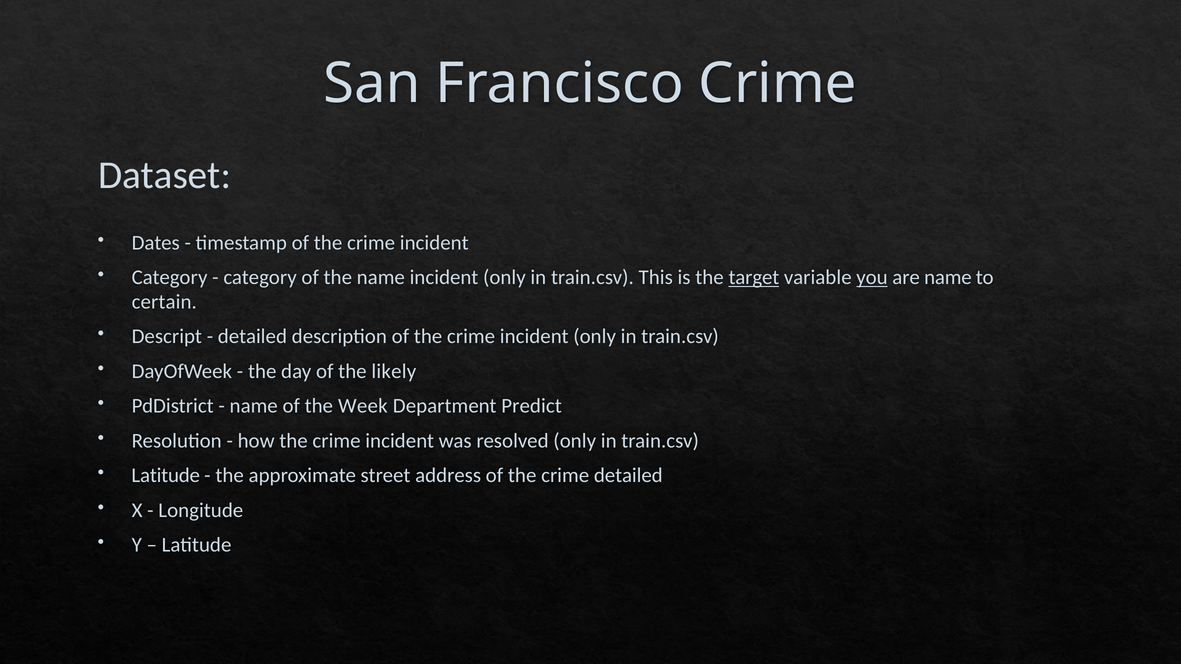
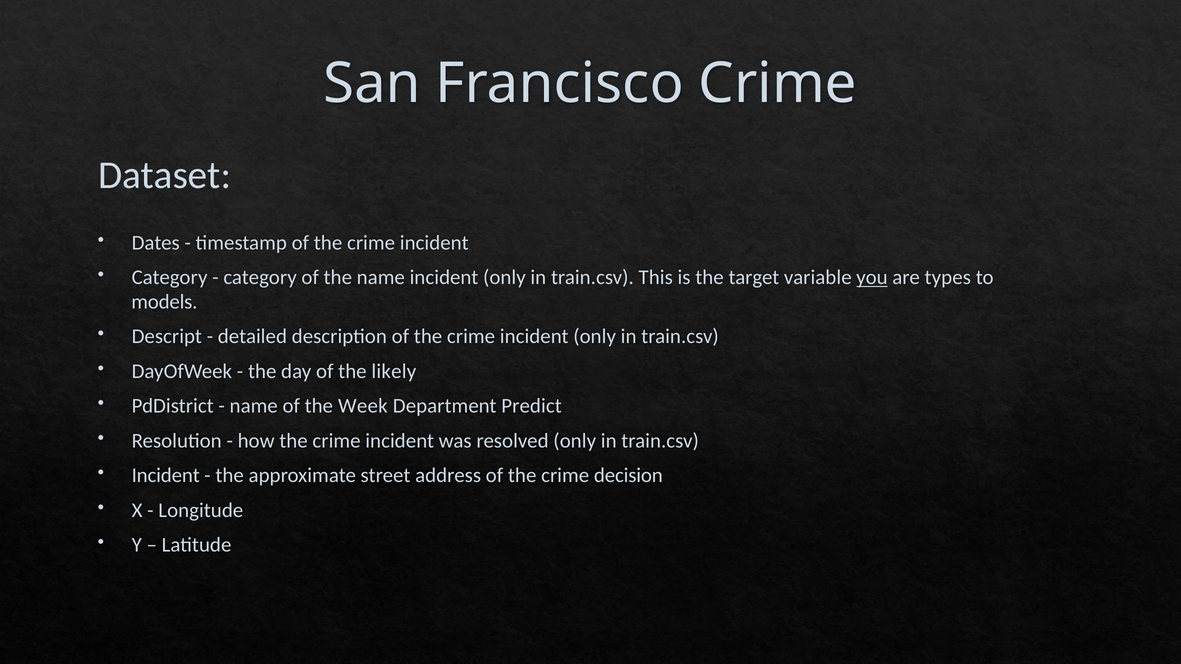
target underline: present -> none (754, 278)
are name: name -> types (948, 278)
certain: certain -> models (164, 302)
Latitude: Latitude -> Incident (166, 476)
crime detailed: detailed -> decision (628, 476)
